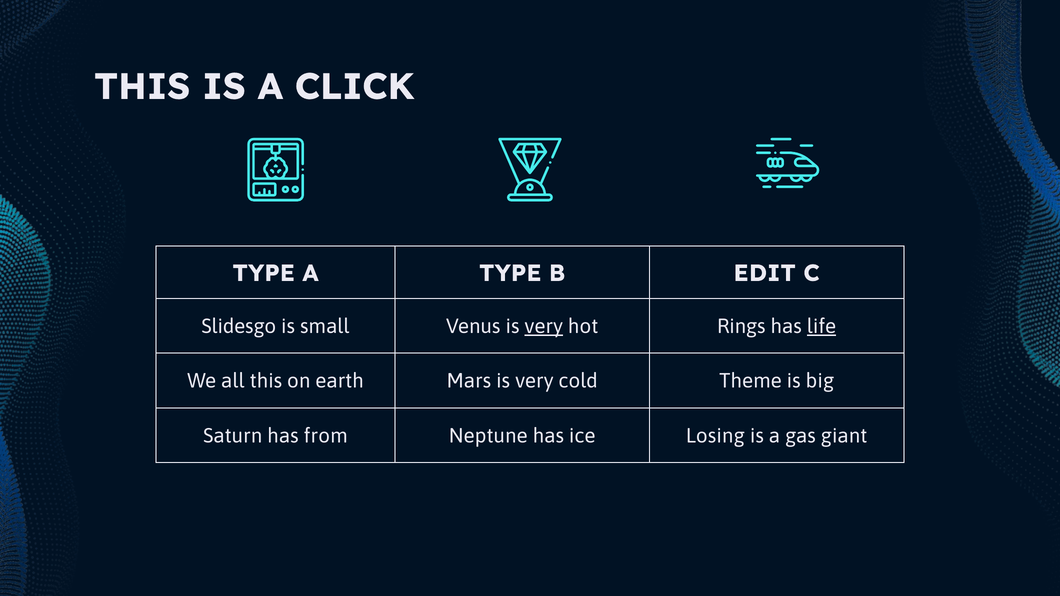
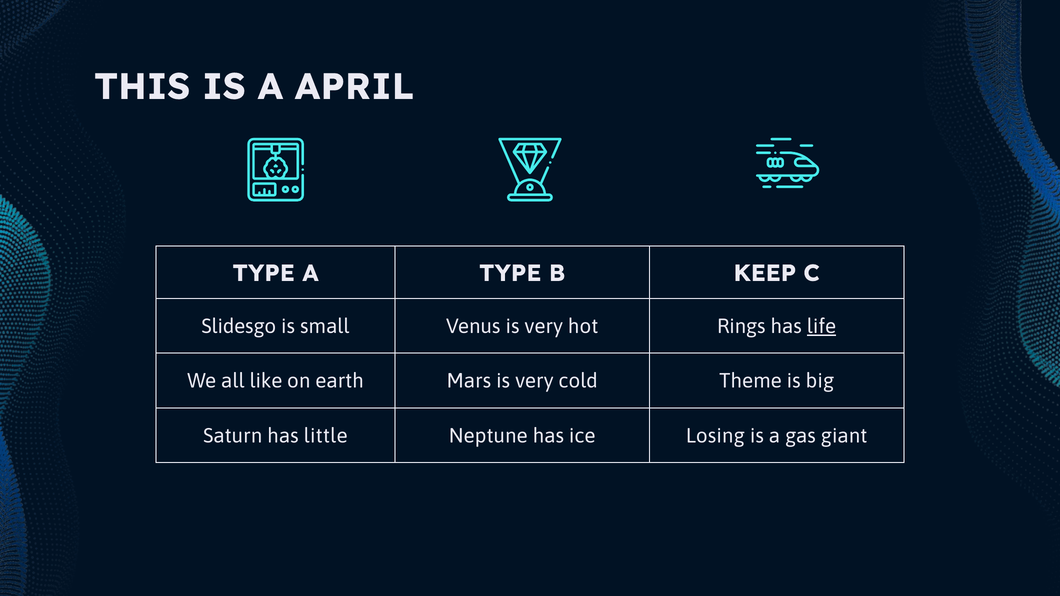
CLICK: CLICK -> APRIL (354, 87)
EDIT: EDIT -> KEEP (765, 273)
very underline: present -> none (544, 327)
all this: this -> like (266, 381)
from: from -> little (326, 436)
